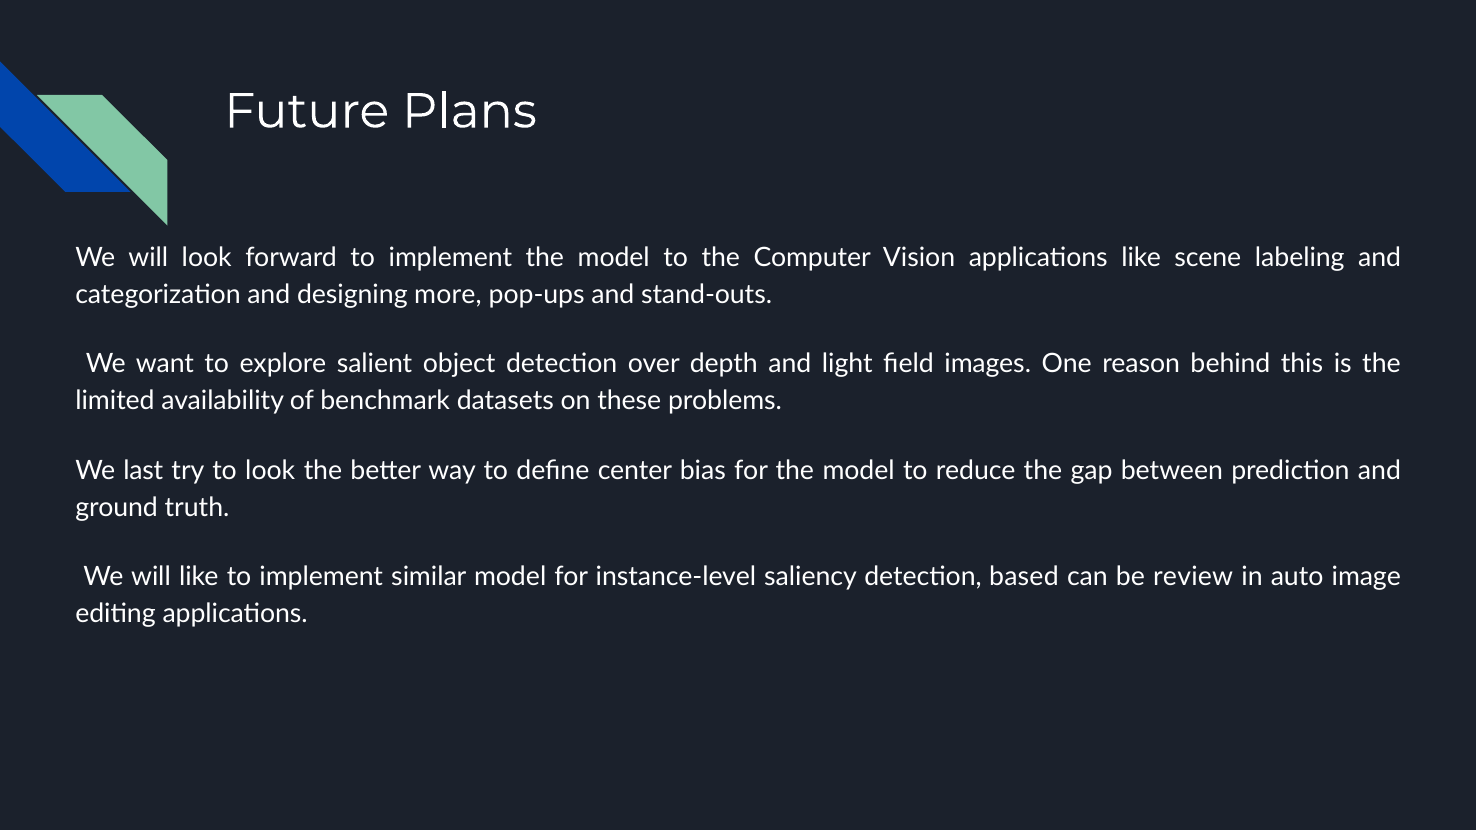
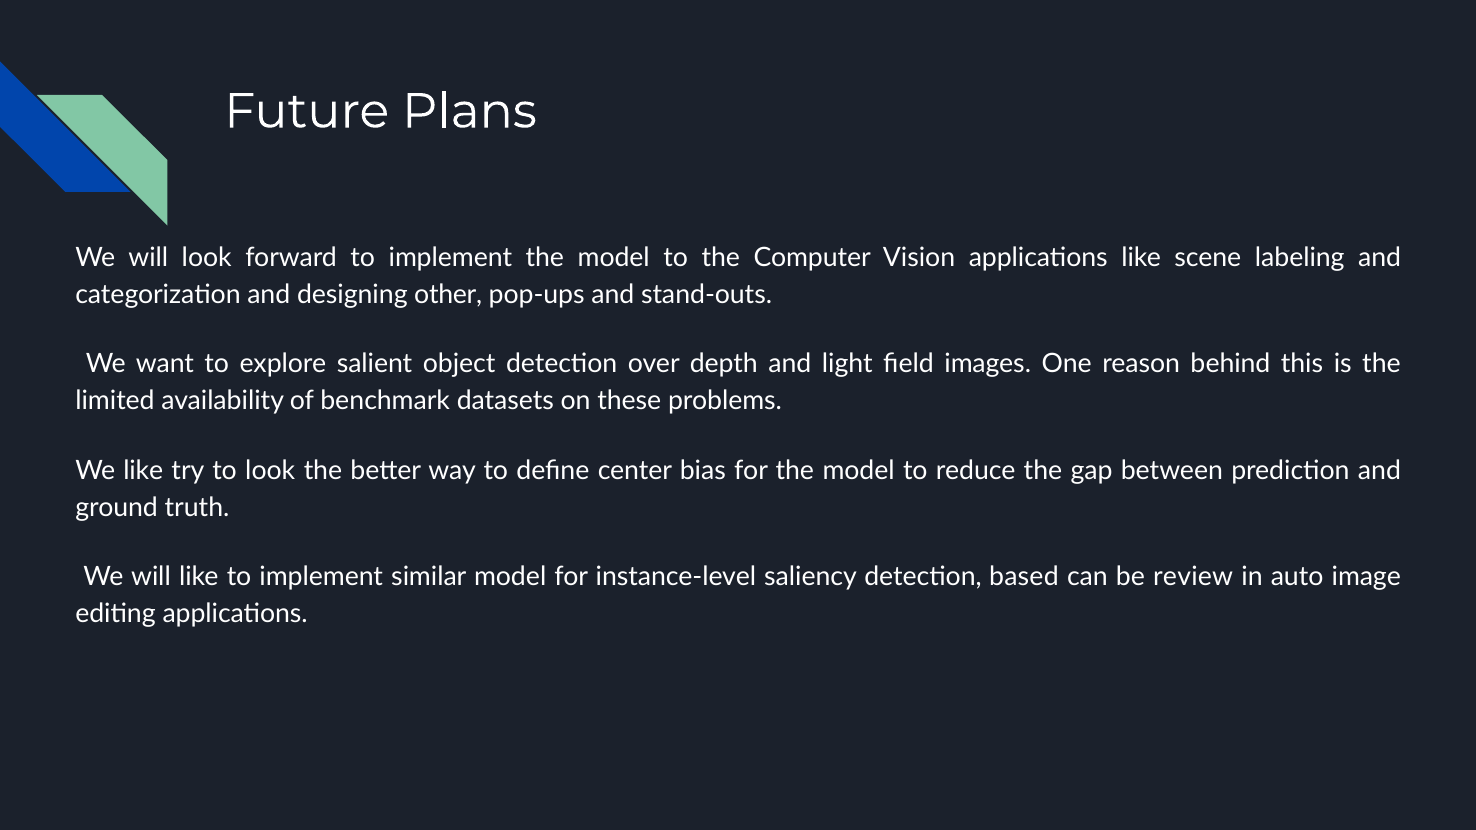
more: more -> other (448, 295)
We last: last -> like (143, 471)
